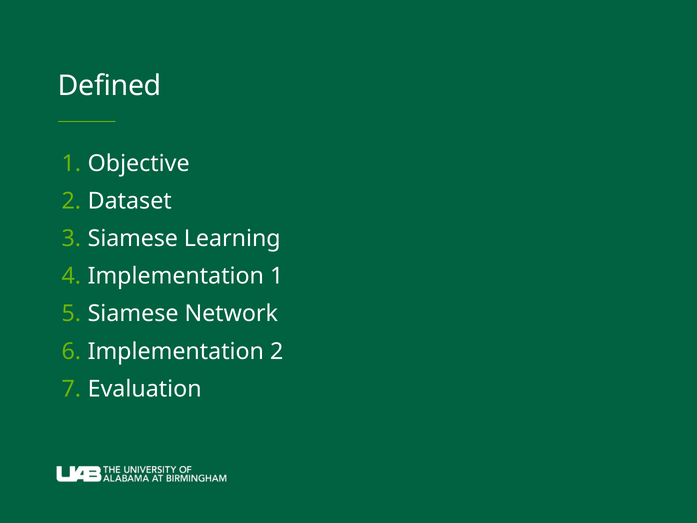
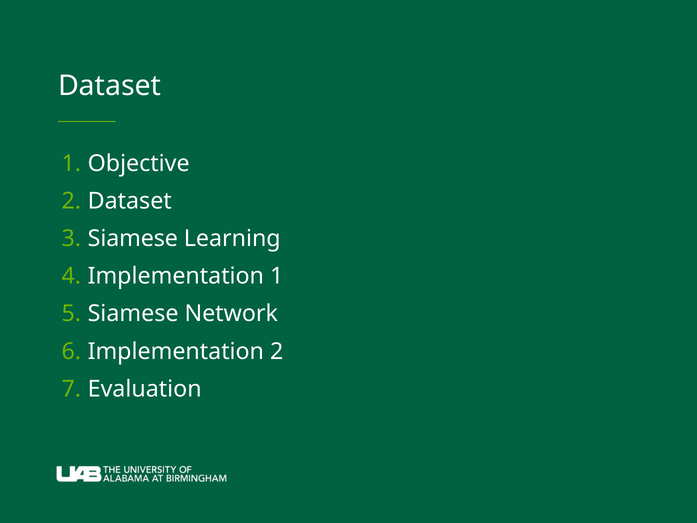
Defined: Defined -> Dataset (110, 86)
